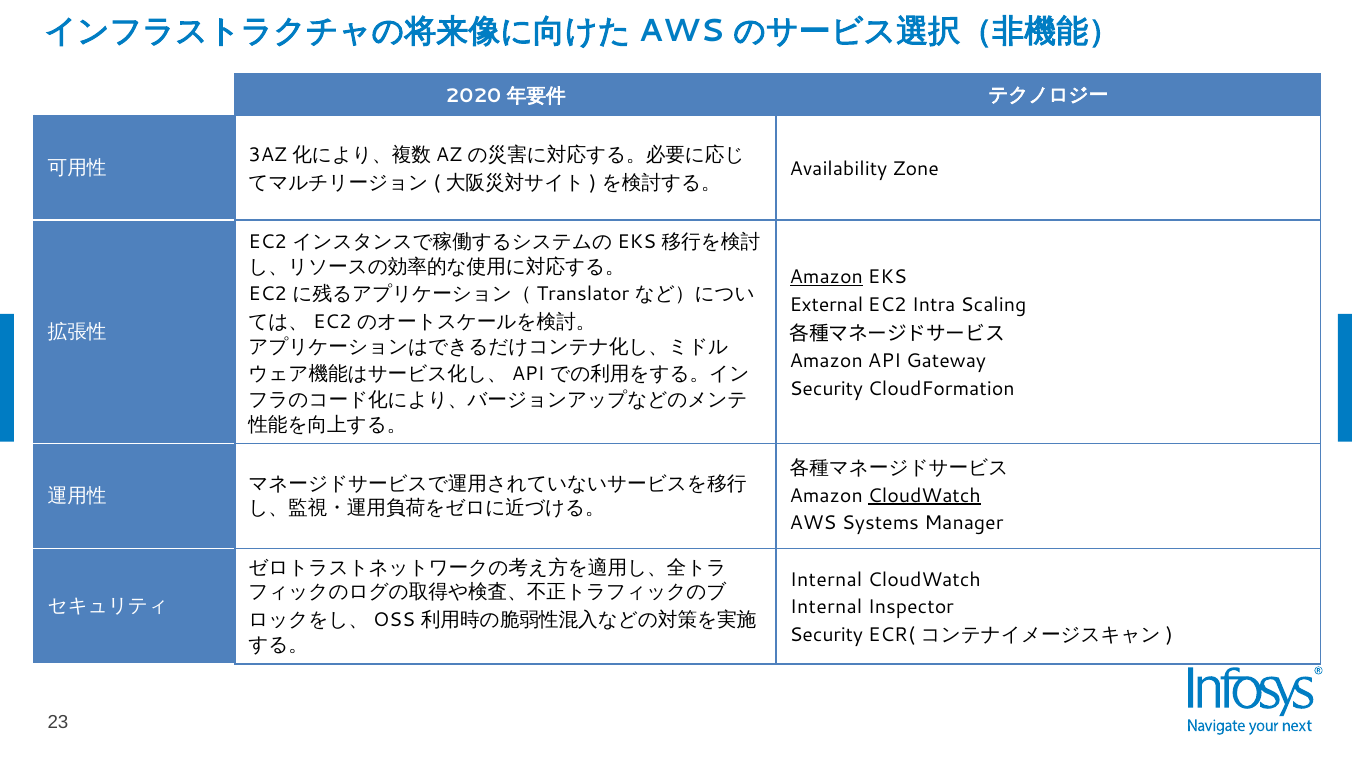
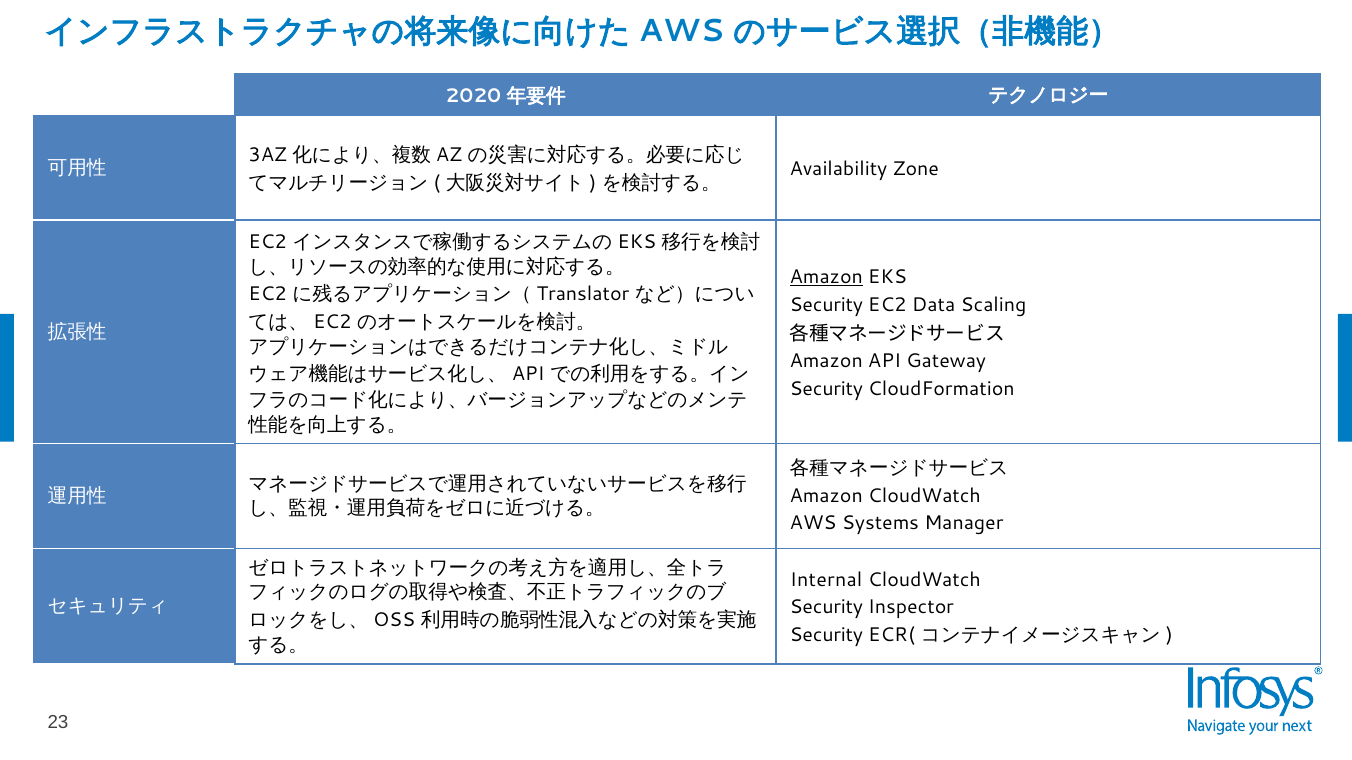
External: External -> Security (826, 305)
Intra: Intra -> Data (934, 305)
CloudWatch underline: present -> none (924, 496)
Internal: Internal -> Security (826, 608)
